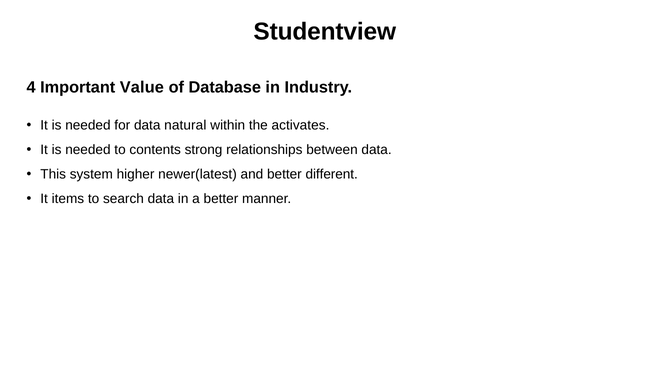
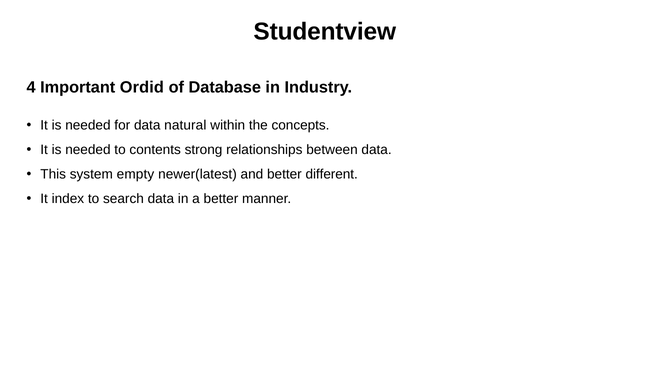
Value: Value -> Ordid (142, 87)
activates: activates -> concepts (301, 125)
higher: higher -> empty (135, 174)
items: items -> index (68, 199)
